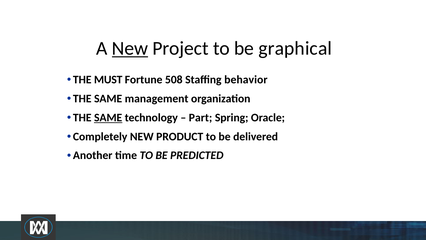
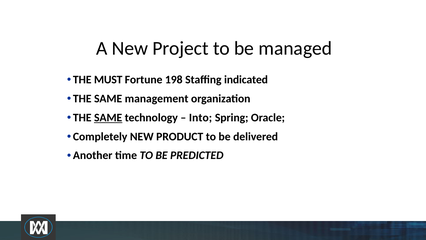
New underline: present -> none (130, 48)
graphical: graphical -> managed (295, 48)
508: 508 -> 198 (174, 80)
behavior: behavior -> indicated (246, 80)
Part: Part -> Into (200, 117)
